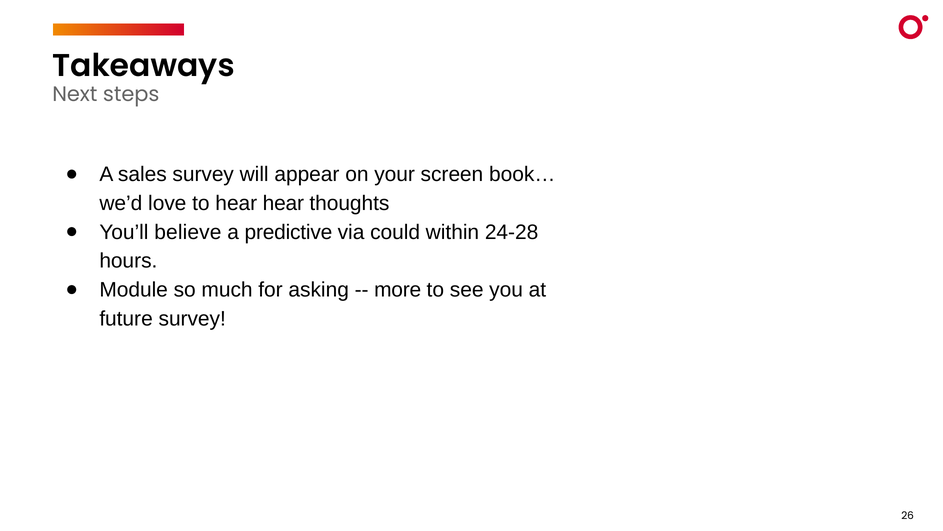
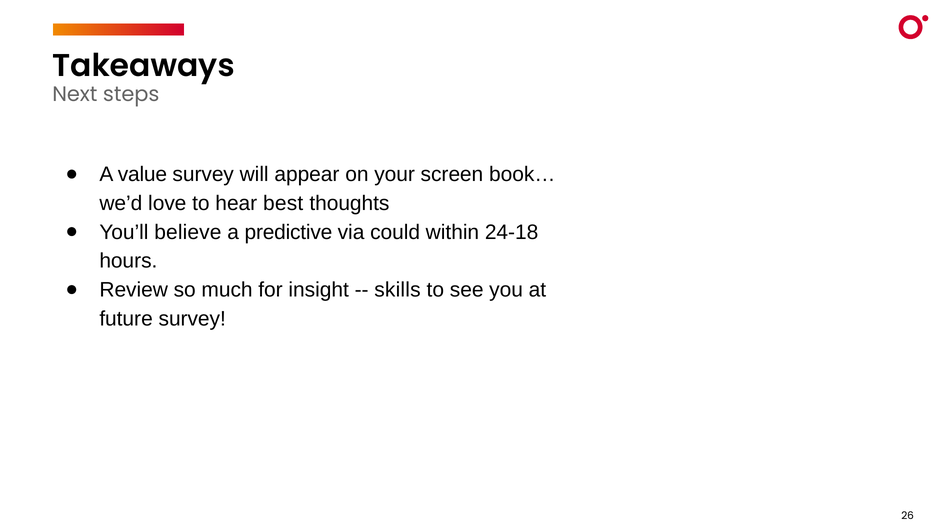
sales: sales -> value (142, 174)
hear hear: hear -> best (283, 203)
24-28: 24-28 -> 24-18 (512, 232)
Module: Module -> Review (134, 290)
asking: asking -> insight (319, 290)
more: more -> skills (397, 290)
